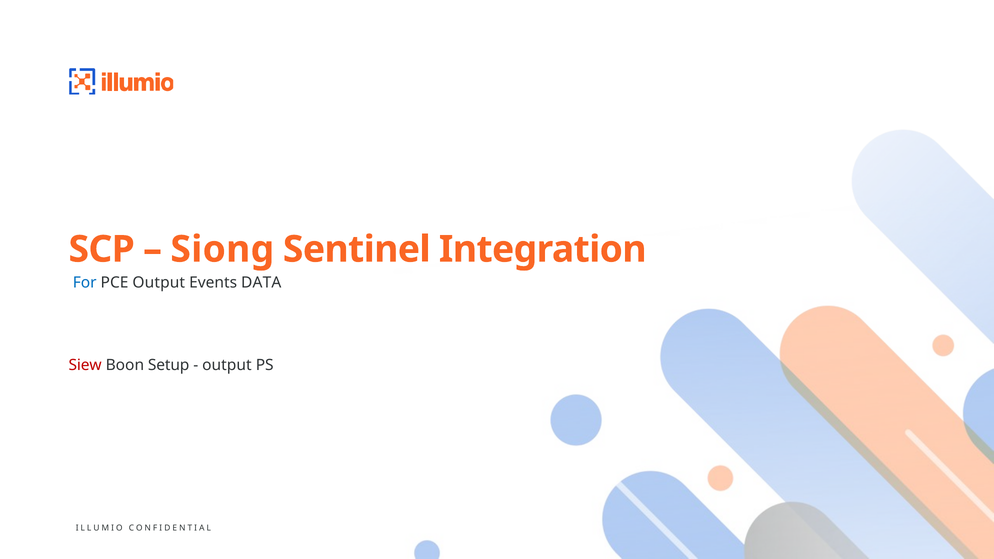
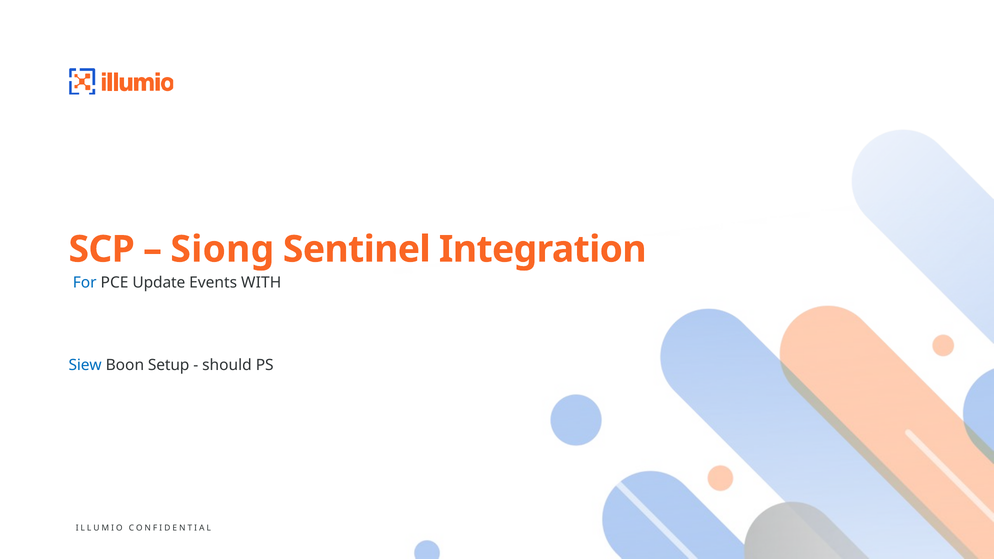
PCE Output: Output -> Update (159, 283)
DATA: DATA -> WITH (261, 283)
Siew colour: red -> blue (85, 365)
output: output -> should (227, 365)
